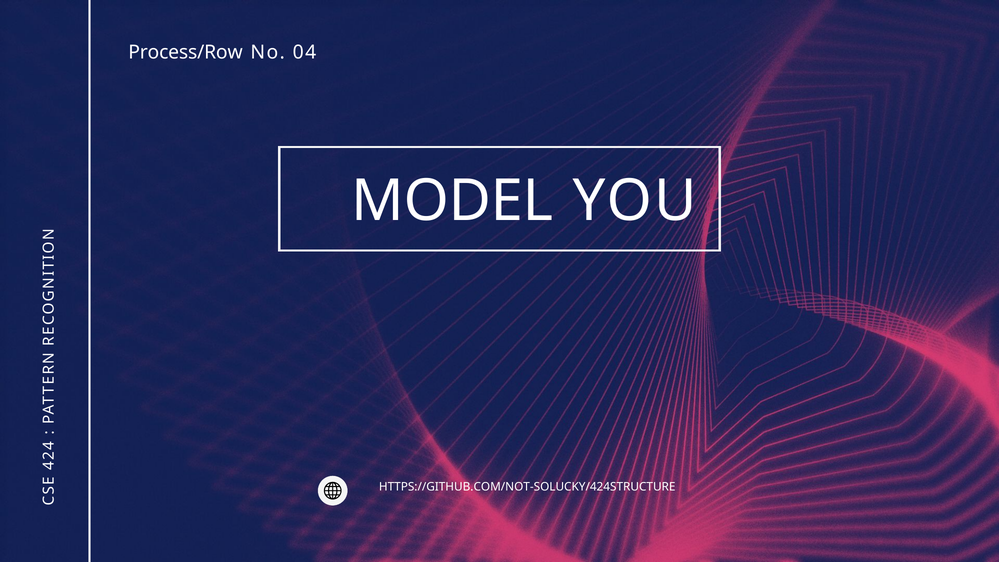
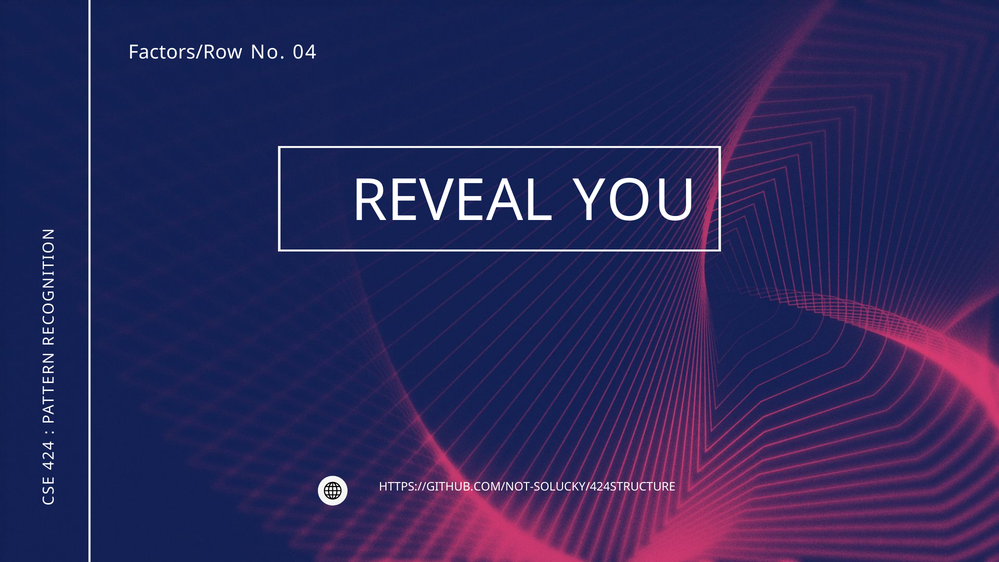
Process/Row: Process/Row -> Factors/Row (185, 53)
MODEL: MODEL -> REVEAL (452, 201)
